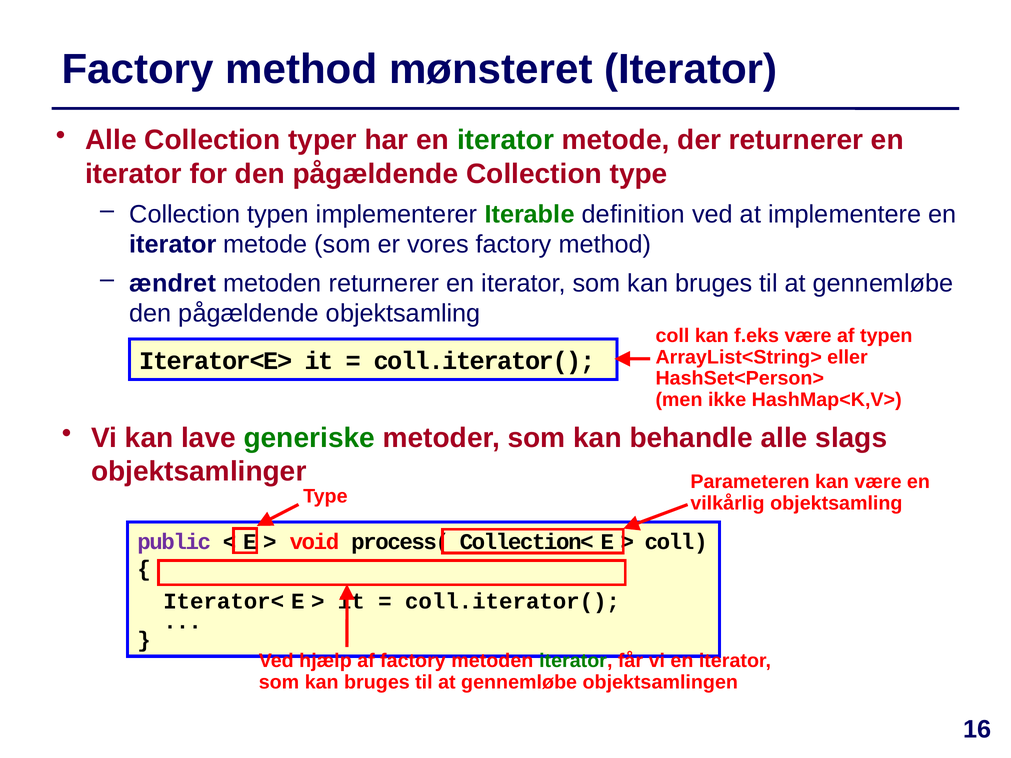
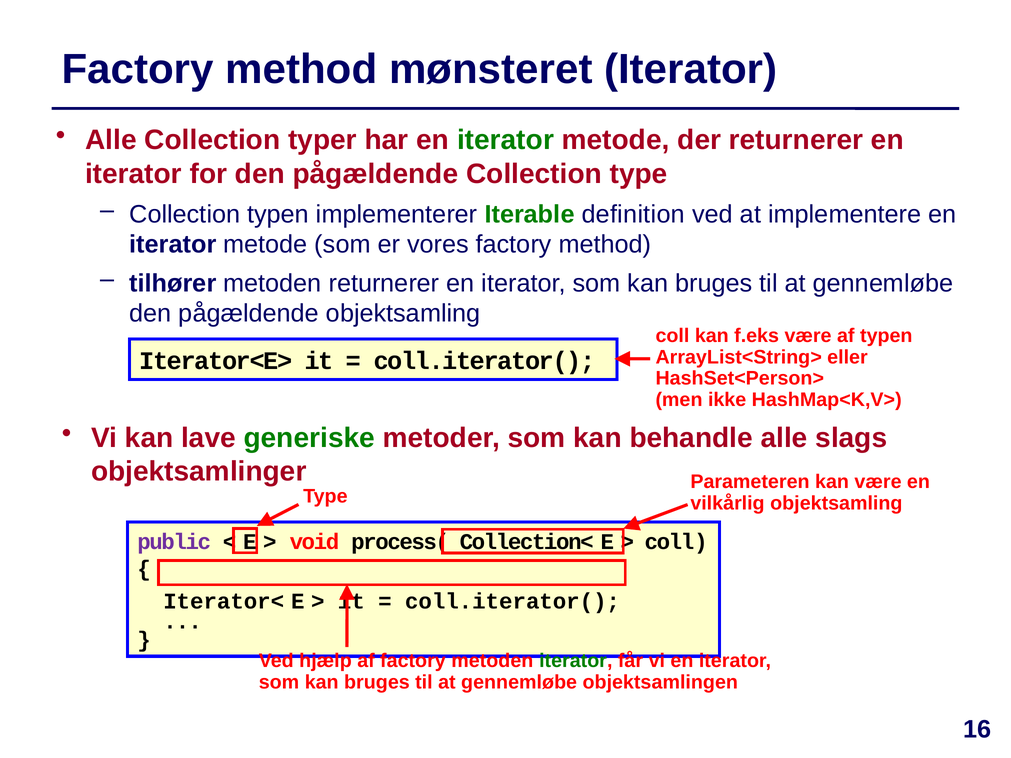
ændret: ændret -> tilhører (173, 283)
